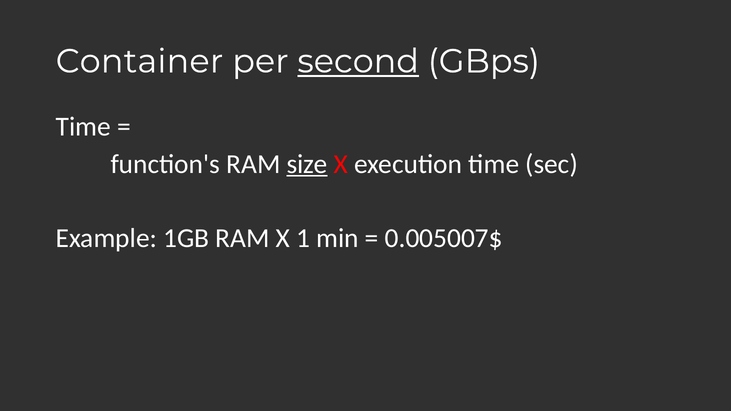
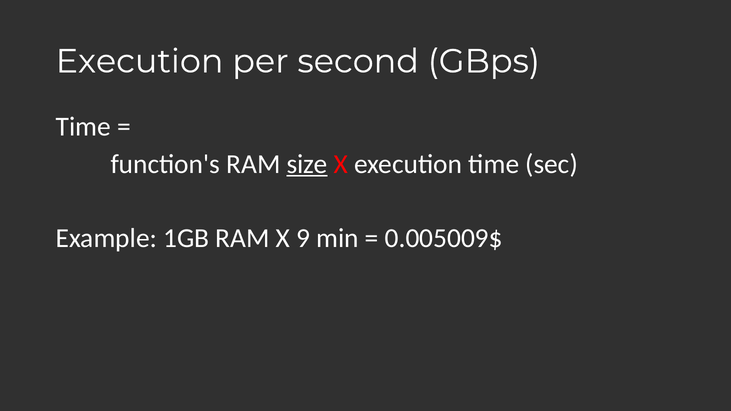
Container: Container -> Execution (140, 61)
second underline: present -> none (358, 61)
1: 1 -> 9 (303, 239)
0.005007$: 0.005007$ -> 0.005009$ (444, 239)
